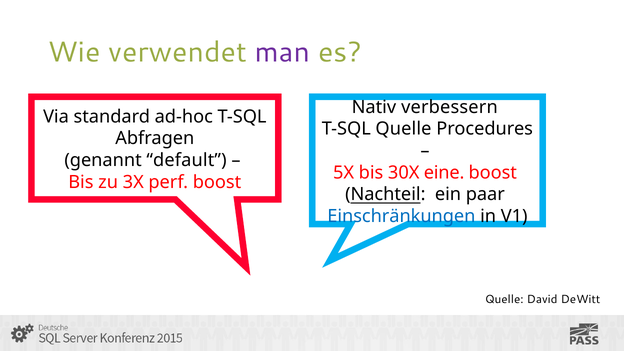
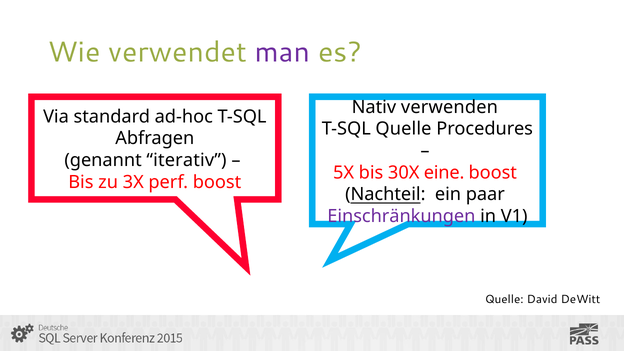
verbessern: verbessern -> verwenden (449, 107)
default: default -> iterativ (186, 160)
Einschränkungen colour: blue -> purple (401, 216)
